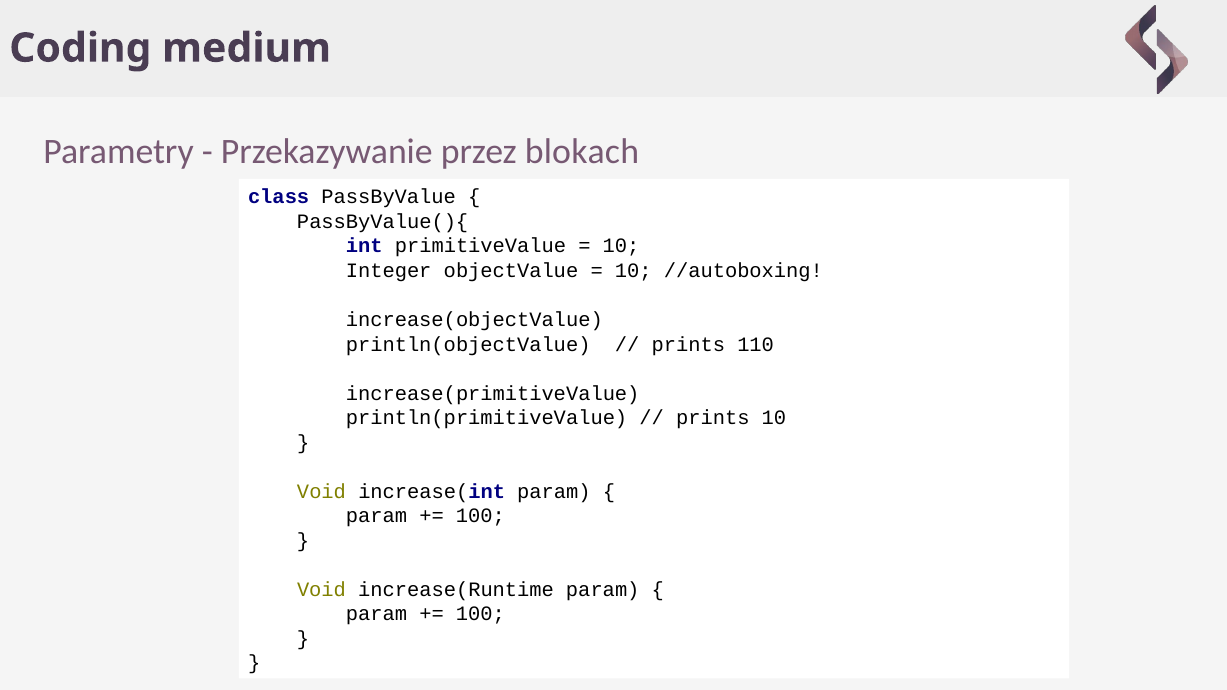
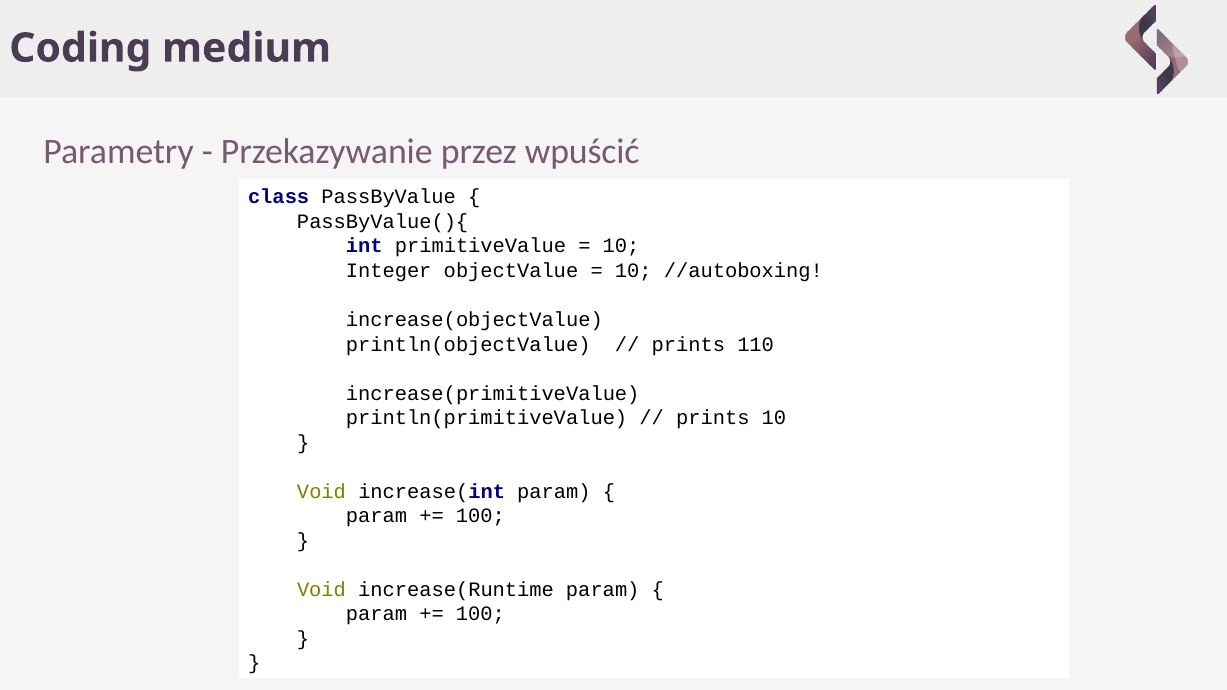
blokach: blokach -> wpuścić (582, 151)
